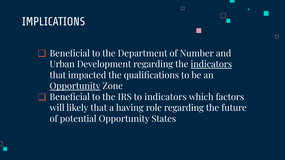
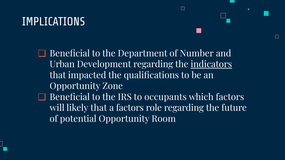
Opportunity underline: present -> none (75, 86)
to indicators: indicators -> occupants (166, 97)
a having: having -> factors (130, 108)
States: States -> Room (164, 119)
